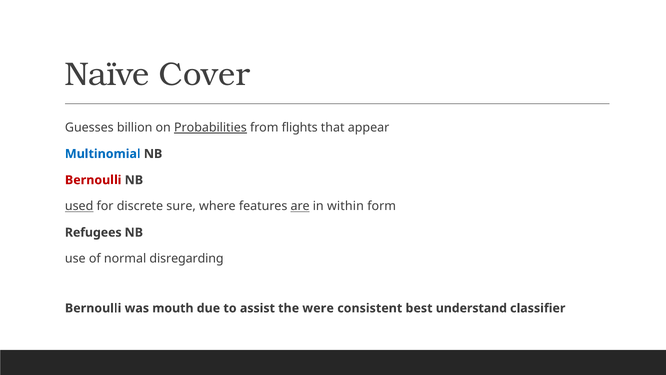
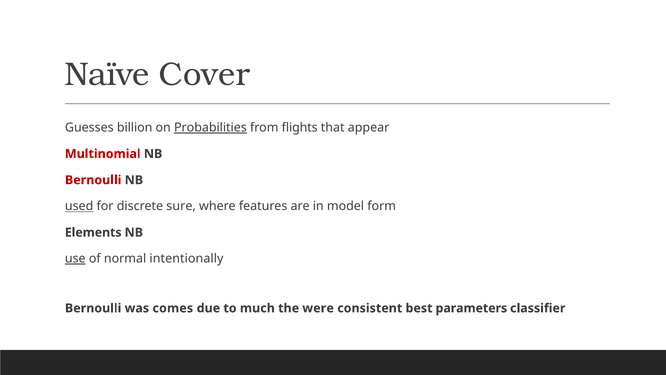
Multinomial colour: blue -> red (103, 154)
are underline: present -> none (300, 206)
within: within -> model (346, 206)
Refugees: Refugees -> Elements (93, 232)
use underline: none -> present (75, 258)
disregarding: disregarding -> intentionally (186, 258)
mouth: mouth -> comes (173, 308)
assist: assist -> much (257, 308)
understand: understand -> parameters (471, 308)
